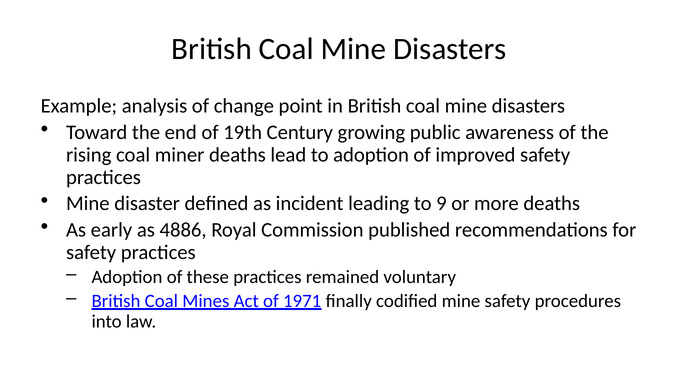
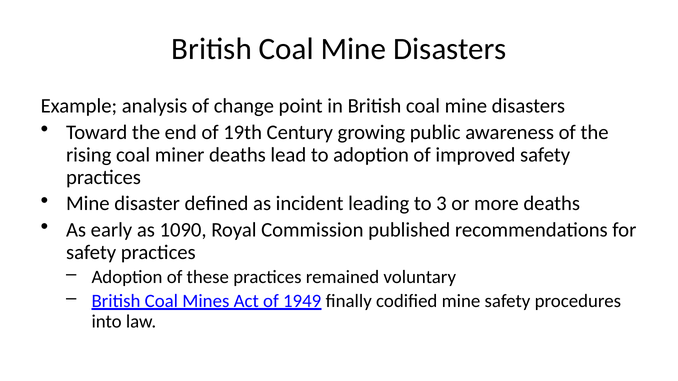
9: 9 -> 3 (441, 204)
4886: 4886 -> 1090 (183, 230)
1971: 1971 -> 1949 (302, 301)
